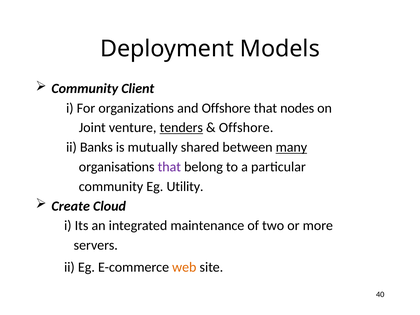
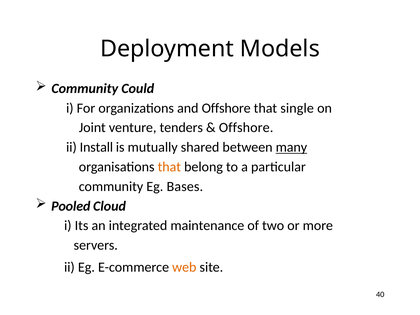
Client: Client -> Could (138, 88)
nodes: nodes -> single (297, 108)
tenders underline: present -> none (181, 128)
Banks: Banks -> Install (96, 147)
that colour: purple -> orange (169, 167)
Utility: Utility -> Bases (185, 186)
Create: Create -> Pooled (71, 206)
